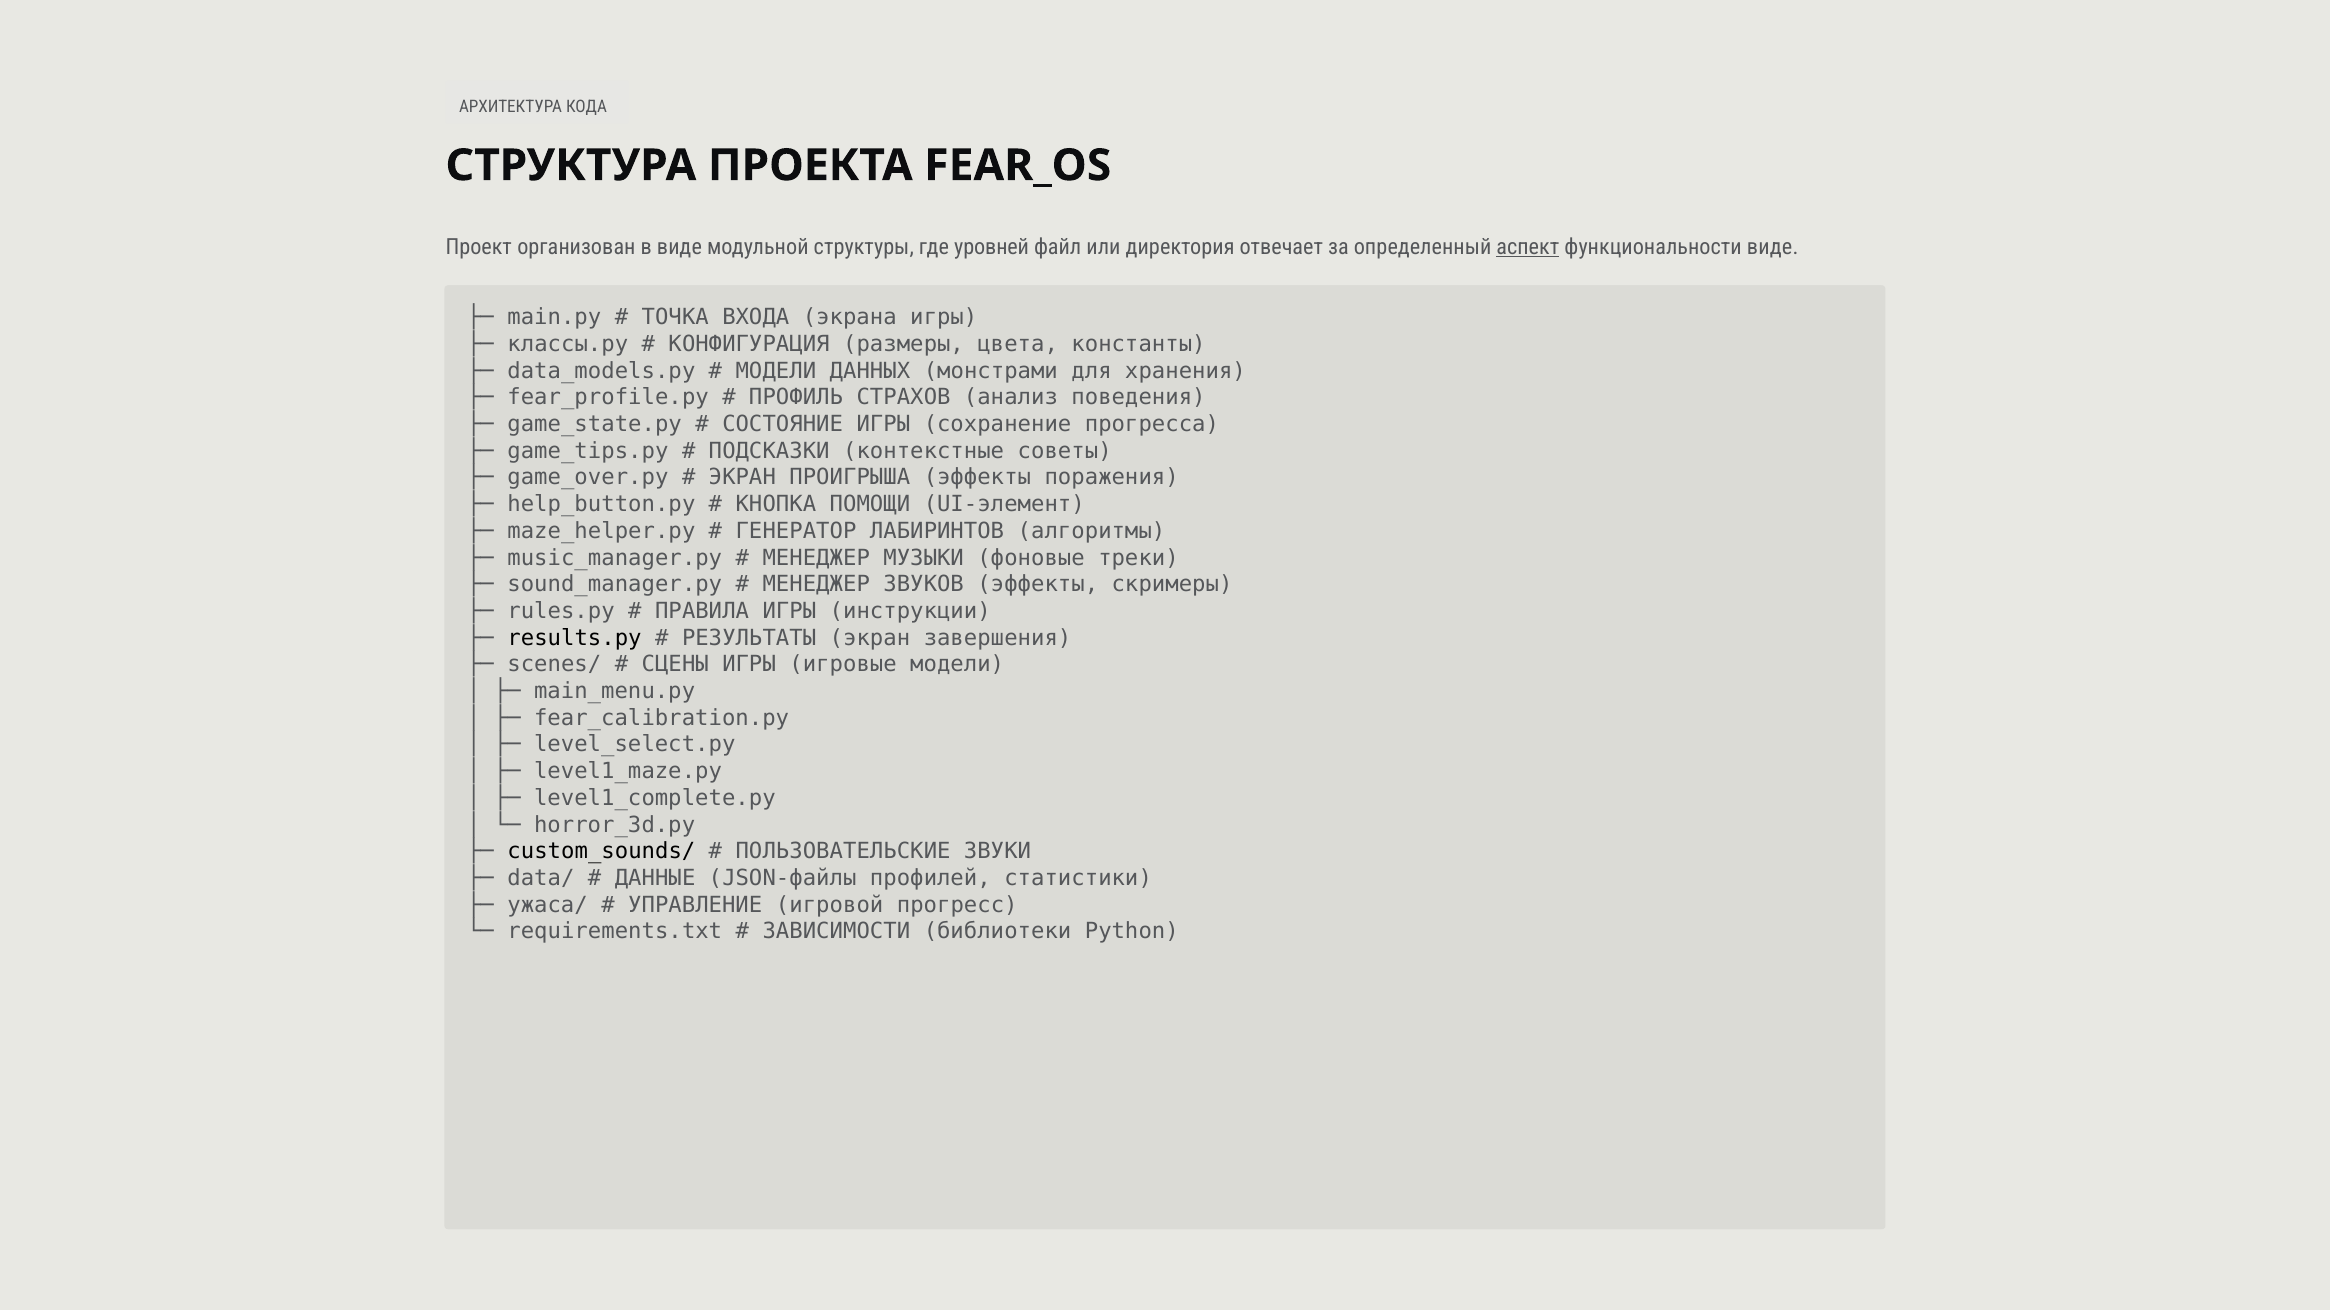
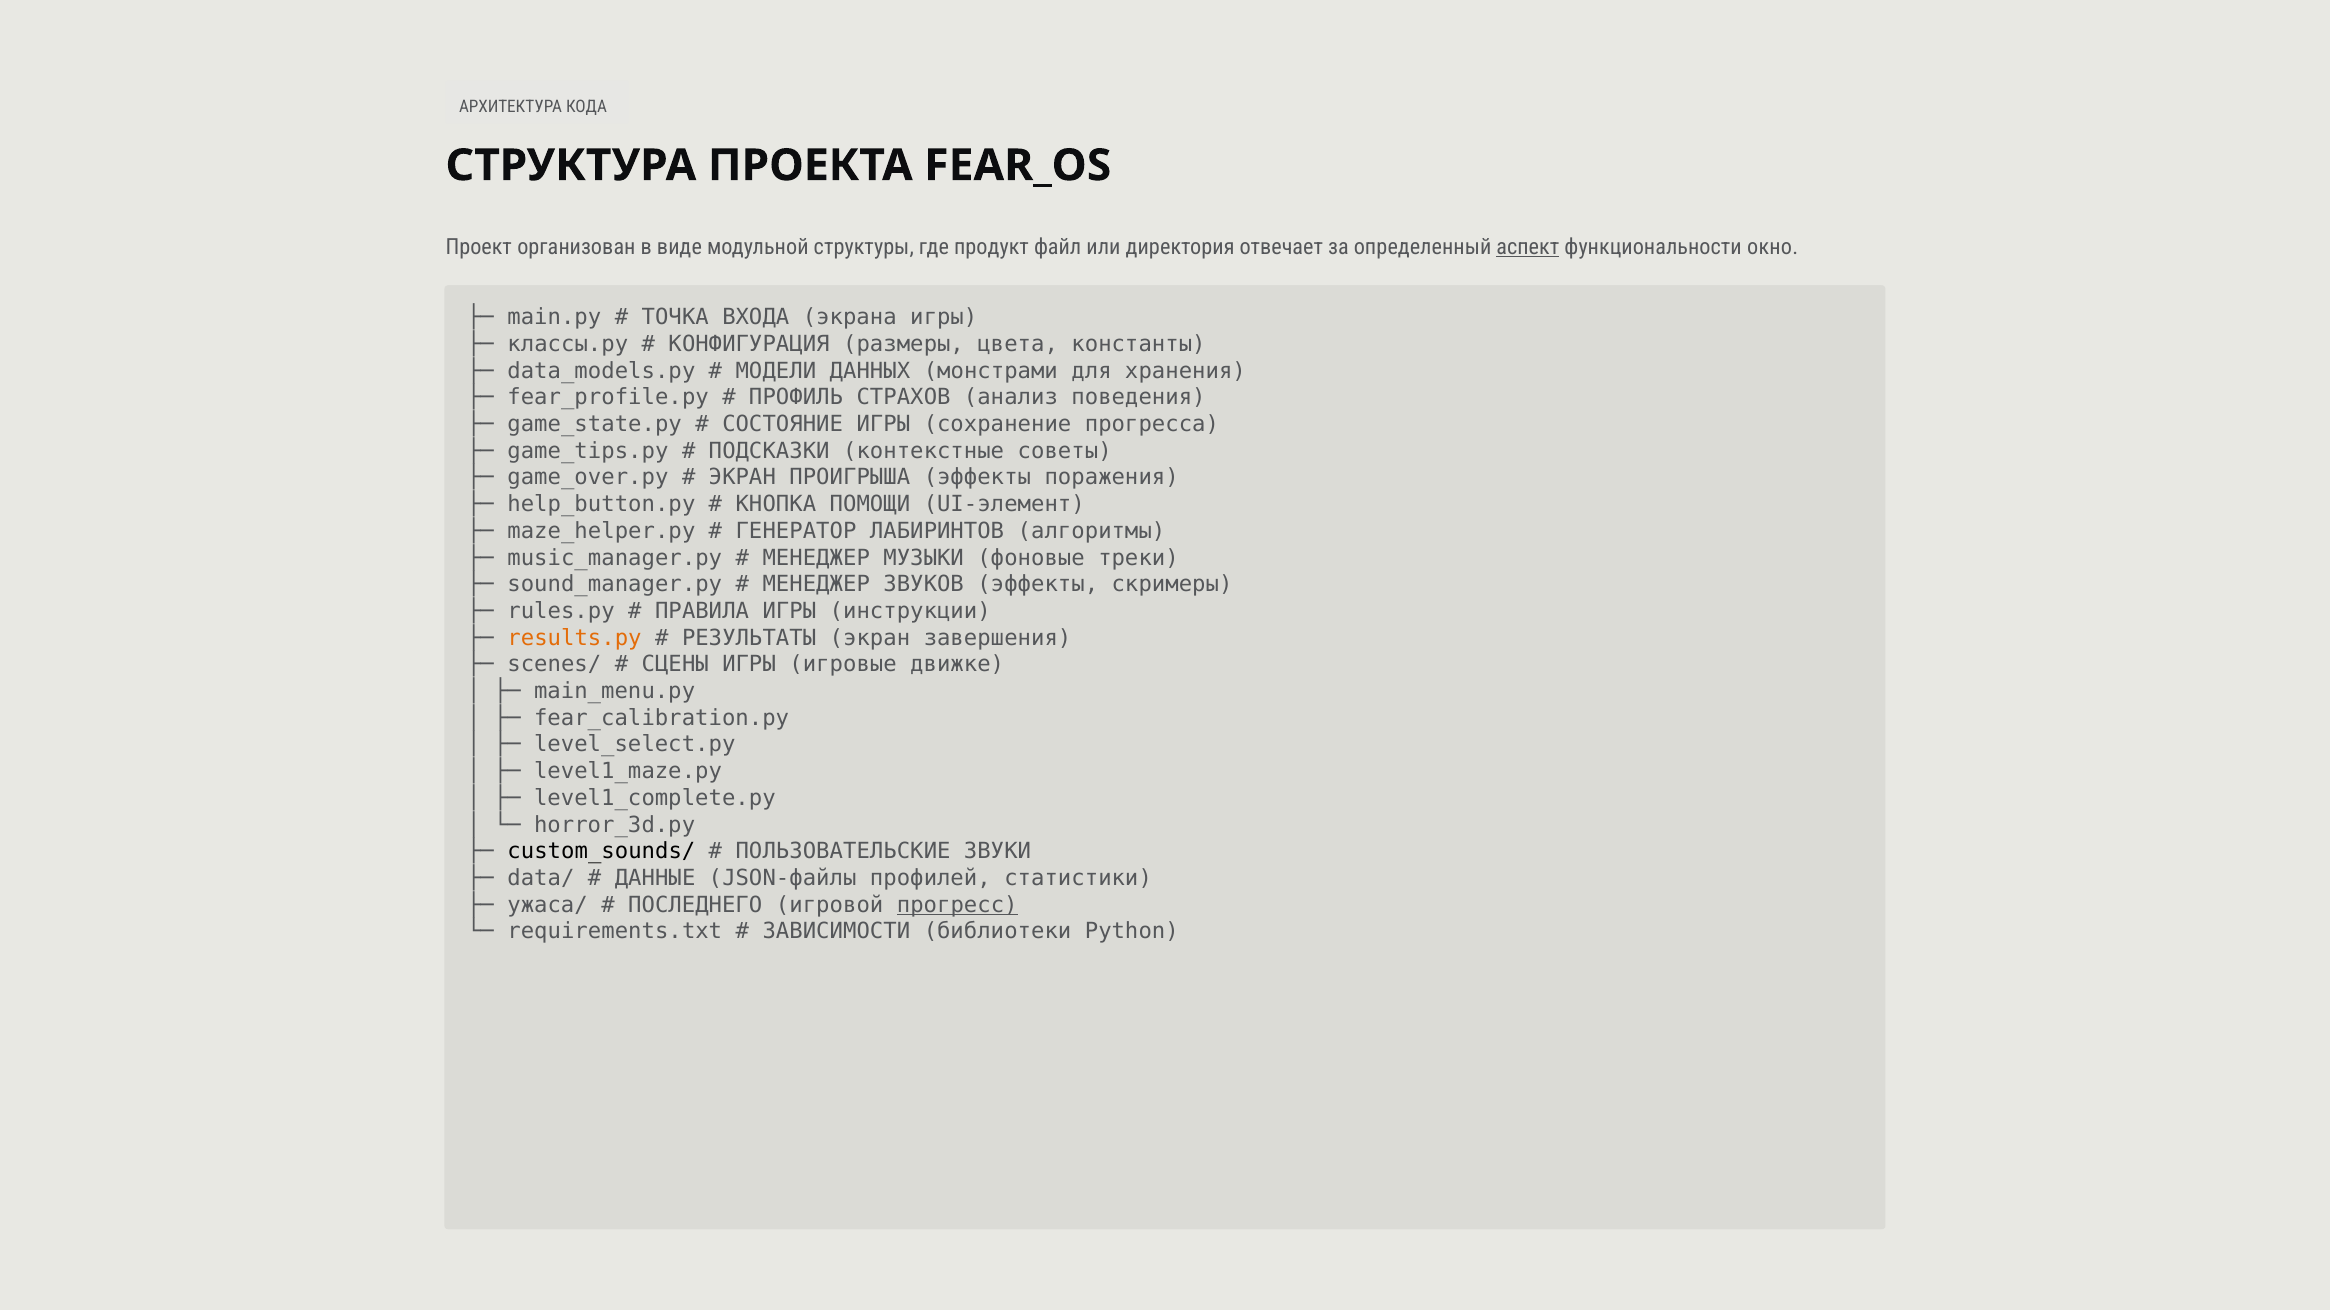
уровней: уровней -> продукт (992, 247)
функциональности виде: виде -> окно (1773, 247)
results.py colour: black -> orange (575, 638)
игровые модели: модели -> движке (957, 665)
УПРАВЛЕНИЕ: УПРАВЛЕНИЕ -> ПОСЛЕДНЕГО (695, 905)
прогресс underline: none -> present (957, 905)
